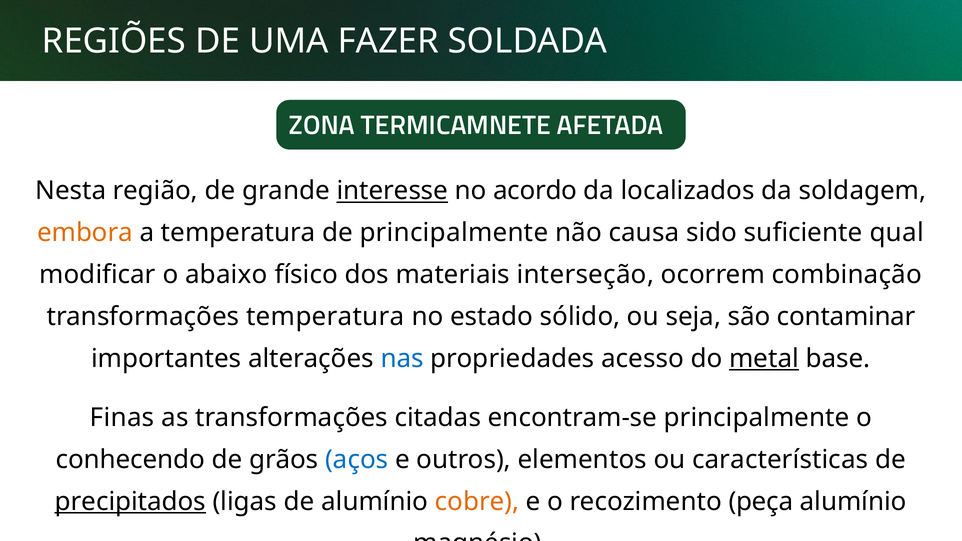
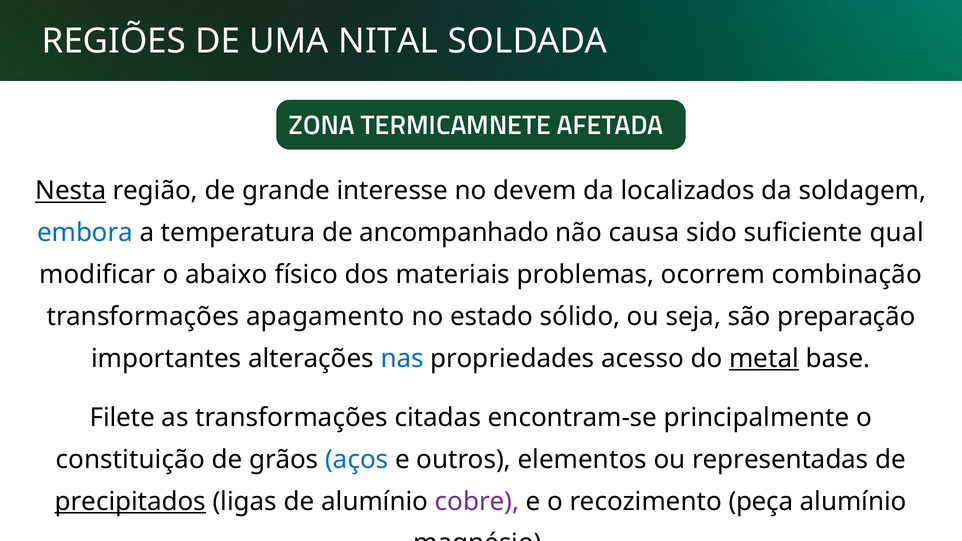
FAZER: FAZER -> NITAL (388, 41)
Nesta underline: none -> present (71, 191)
interesse underline: present -> none (392, 191)
acordo: acordo -> devem (535, 191)
embora colour: orange -> blue (85, 233)
de principalmente: principalmente -> ancompanhado (454, 233)
interseção: interseção -> problemas (585, 275)
transformações temperatura: temperatura -> apagamento (325, 317)
contaminar: contaminar -> preparação (846, 317)
Finas: Finas -> Filete (122, 418)
conhecendo: conhecendo -> constituição (130, 460)
características: características -> representadas (780, 460)
cobre colour: orange -> purple (477, 502)
